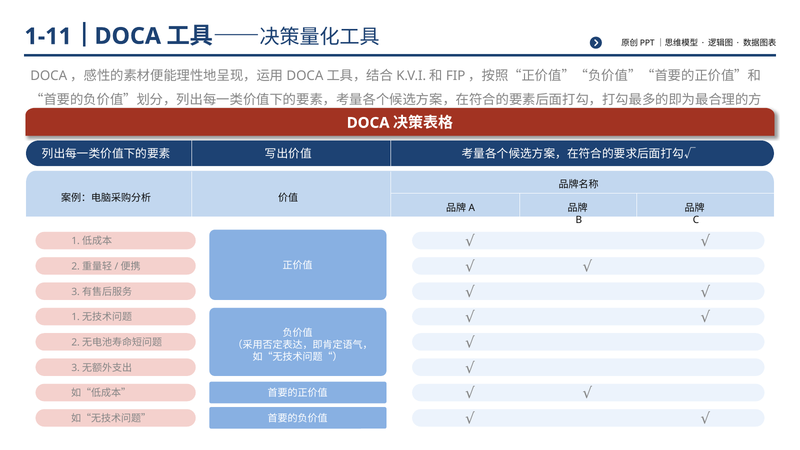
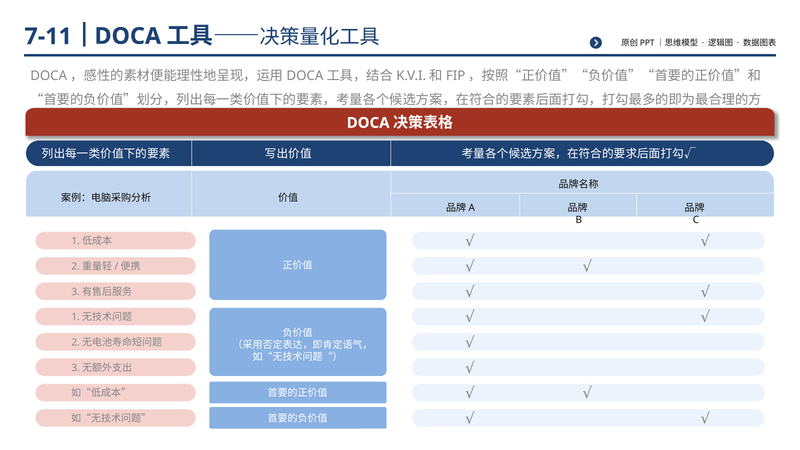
1-11: 1-11 -> 7-11 (48, 37)
